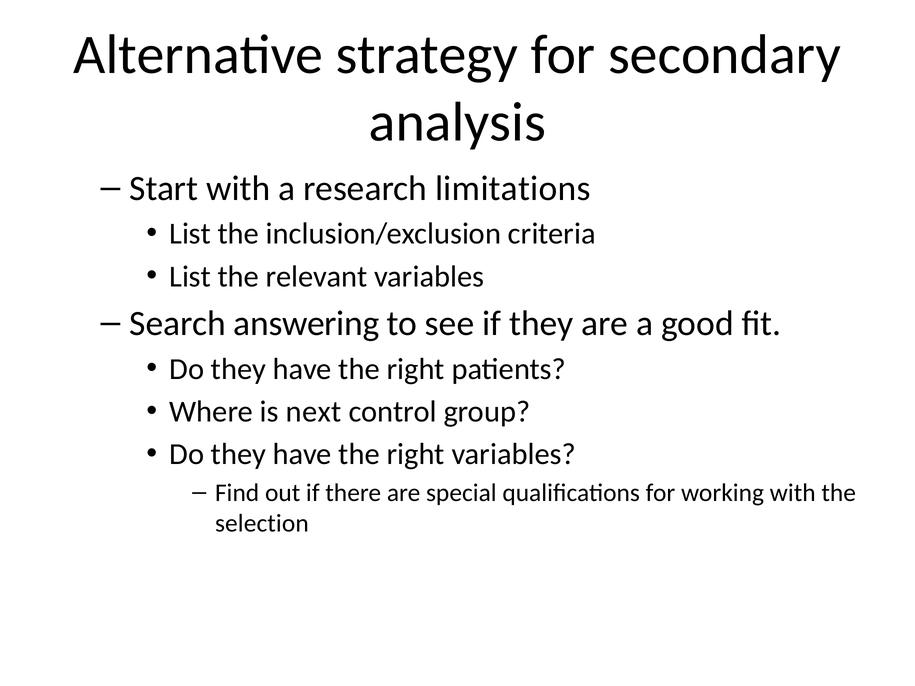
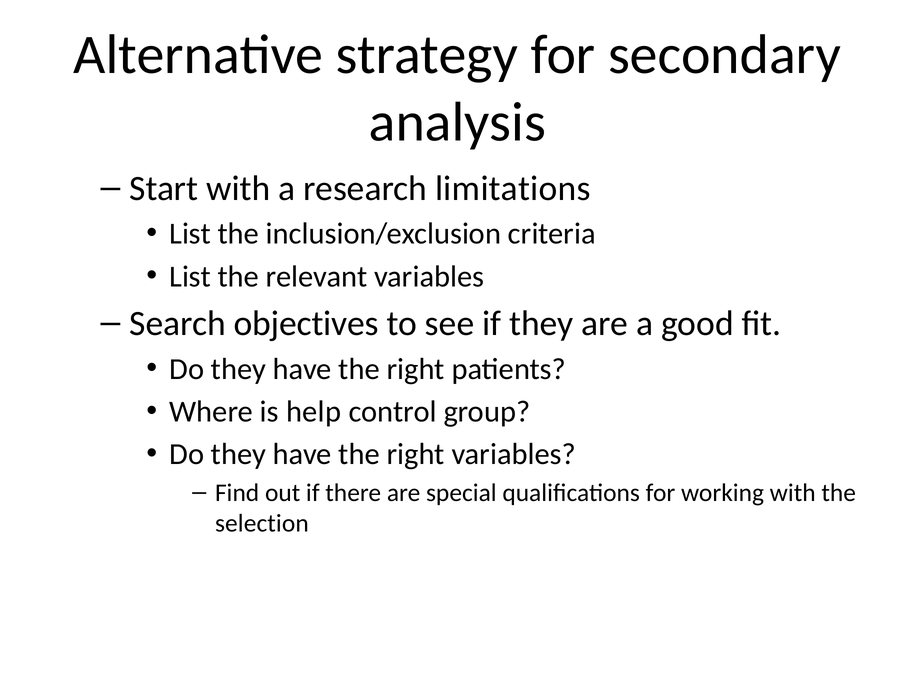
answering: answering -> objectives (306, 324)
next: next -> help (314, 412)
